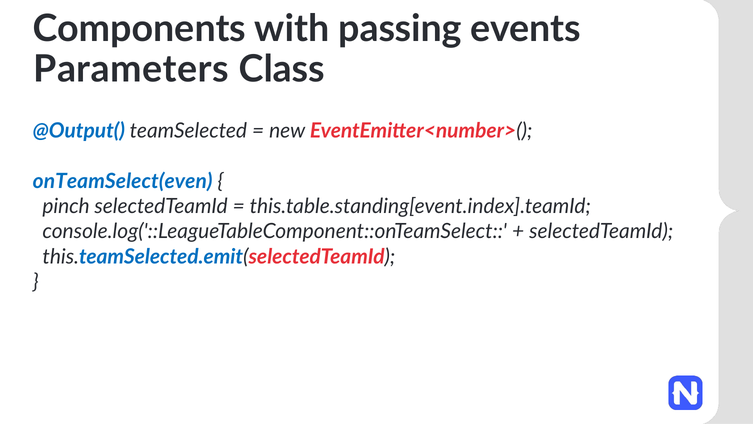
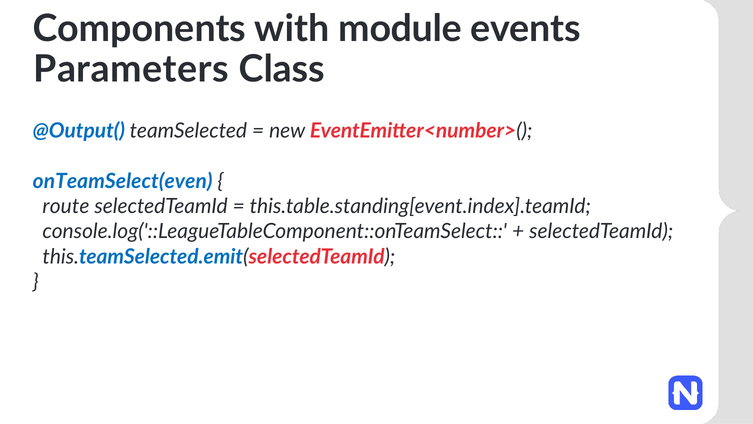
passing: passing -> module (400, 29)
pinch: pinch -> route (66, 206)
